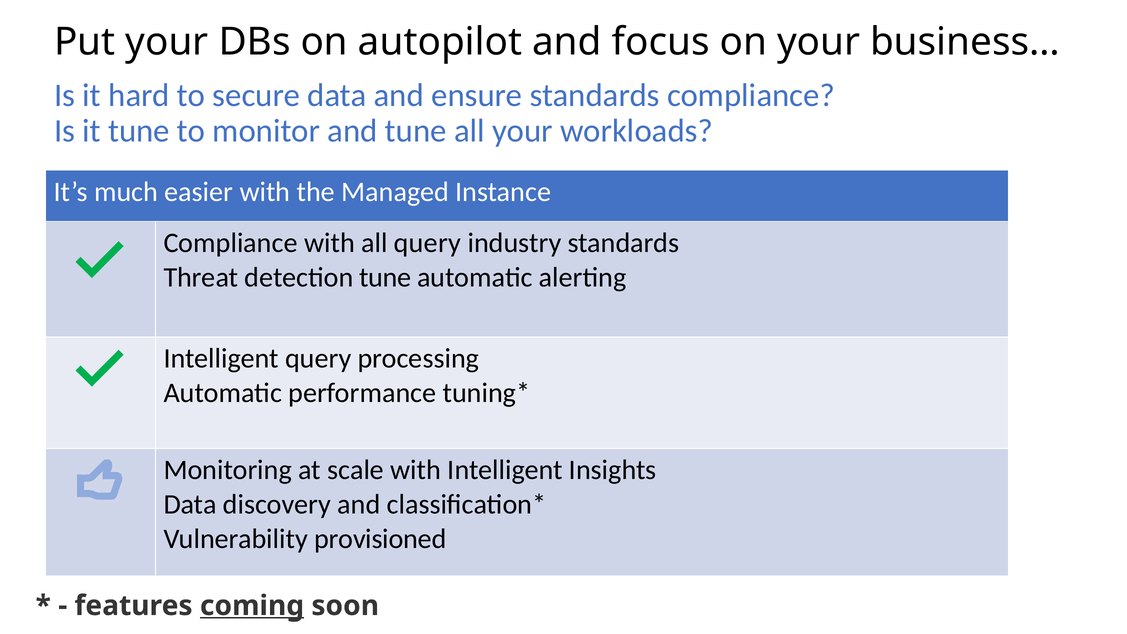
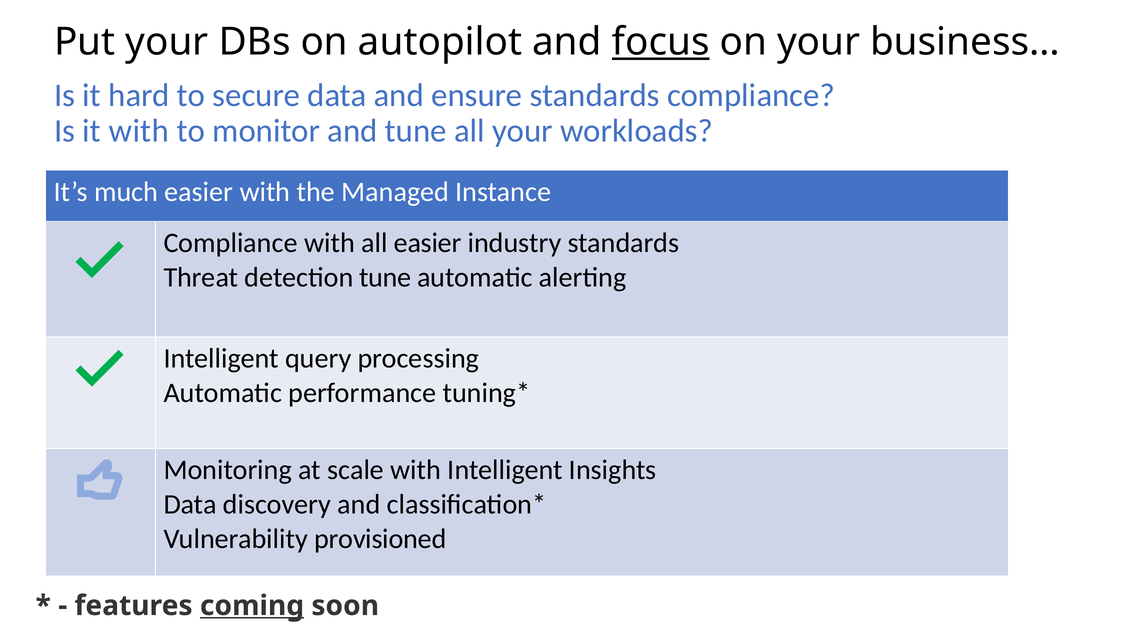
focus underline: none -> present (661, 42)
it tune: tune -> with (139, 131)
all query: query -> easier (428, 243)
